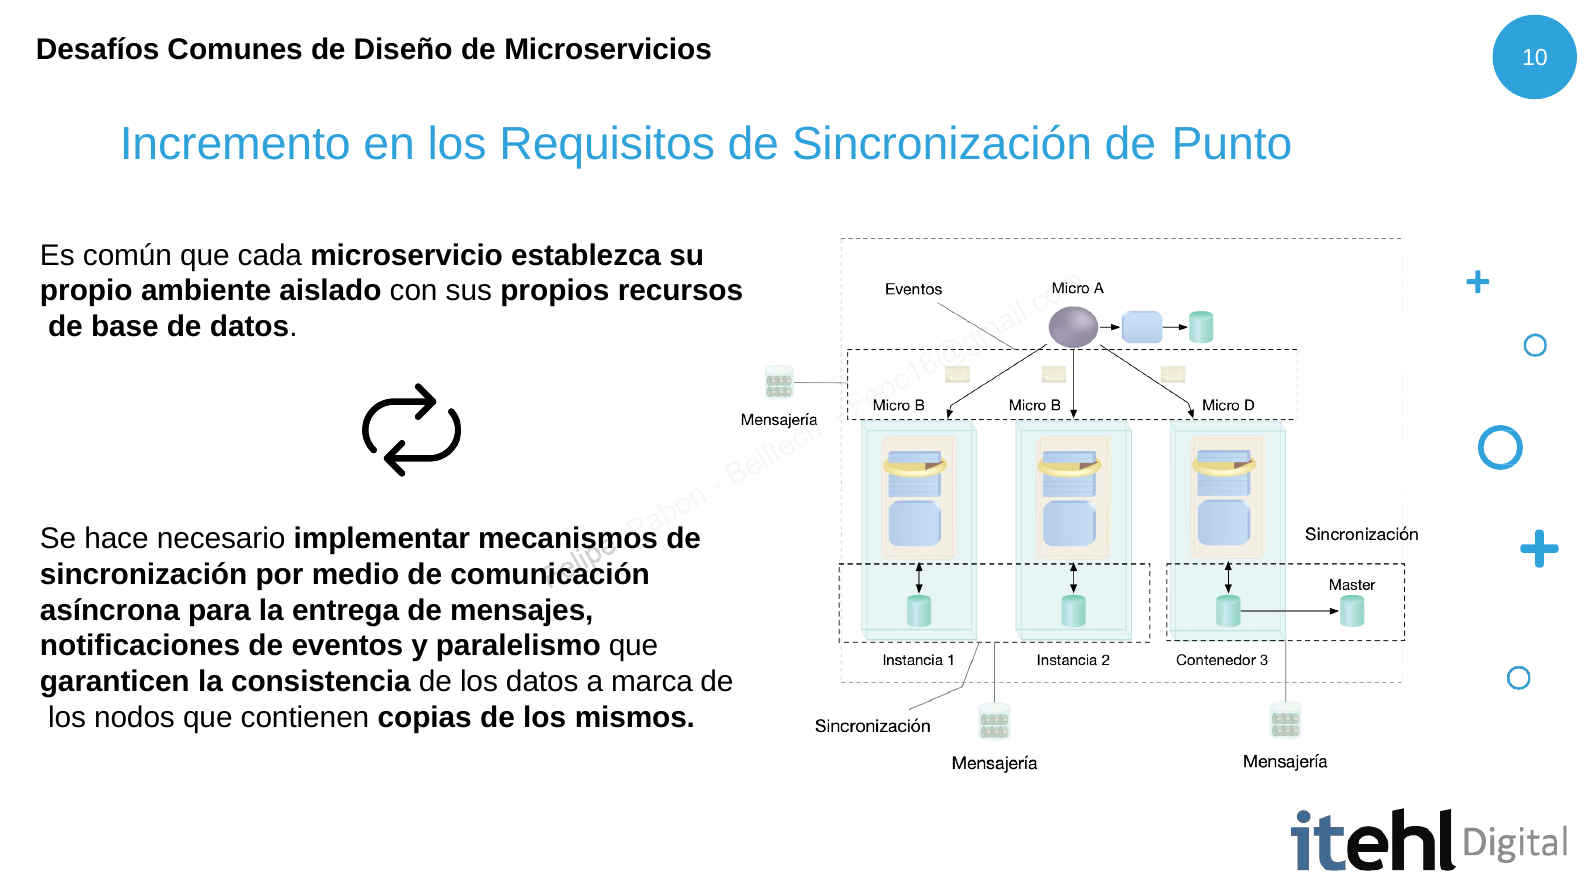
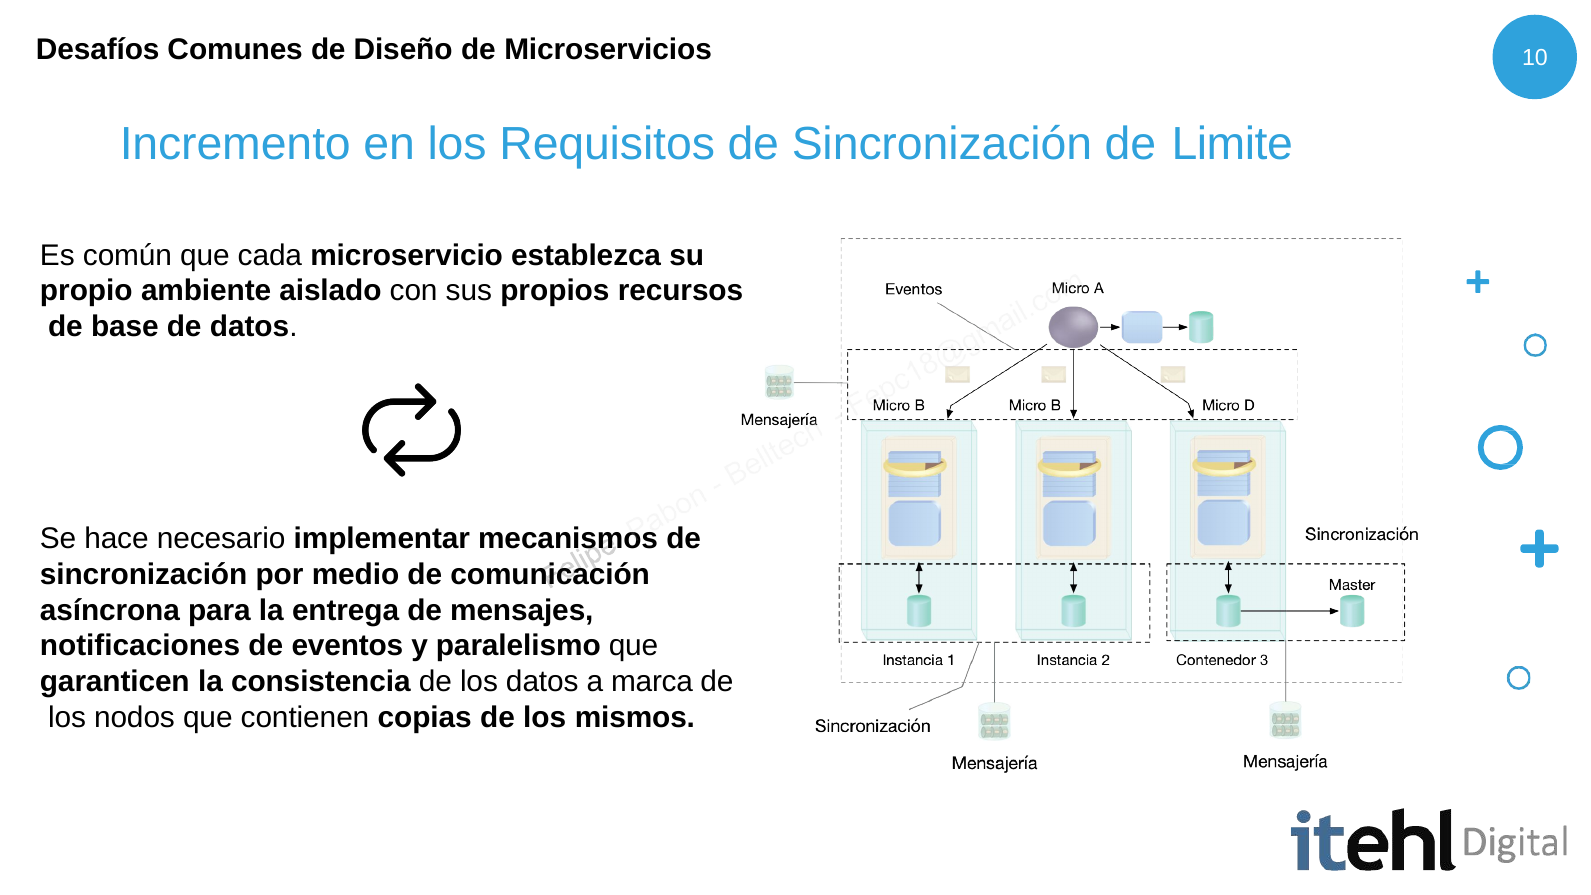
Punto: Punto -> Limite (1232, 144)
